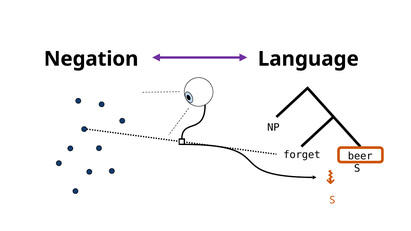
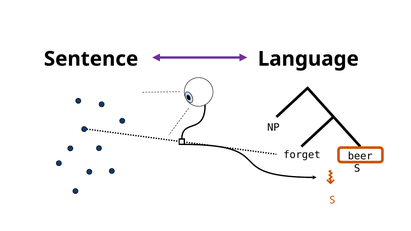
Negation: Negation -> Sentence (91, 59)
